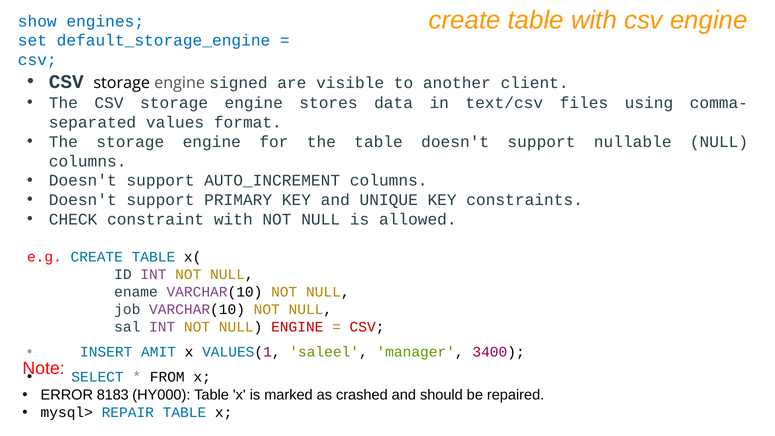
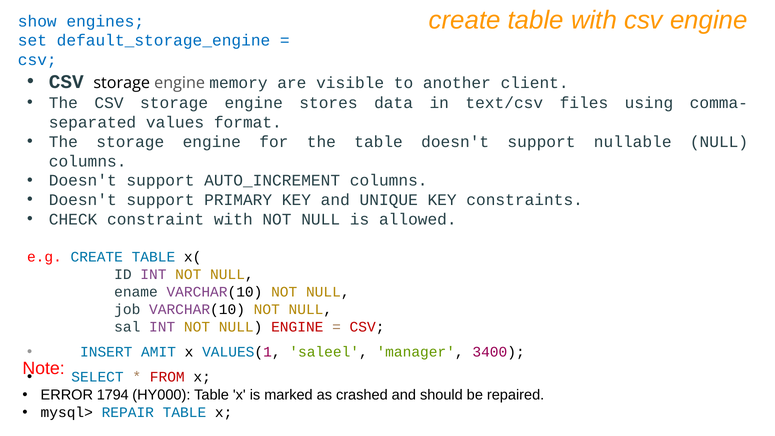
signed: signed -> memory (238, 83)
FROM colour: black -> red (167, 377)
8183: 8183 -> 1794 (113, 395)
